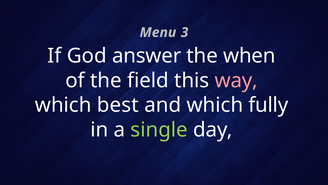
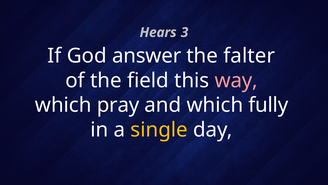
Menu: Menu -> Hears (158, 32)
when: when -> falter (249, 56)
best: best -> pray (118, 105)
single colour: light green -> yellow (159, 130)
